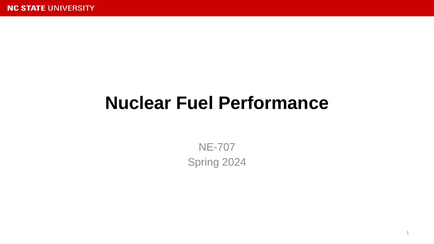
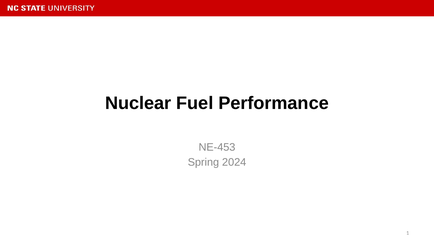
NE-707: NE-707 -> NE-453 (217, 147)
